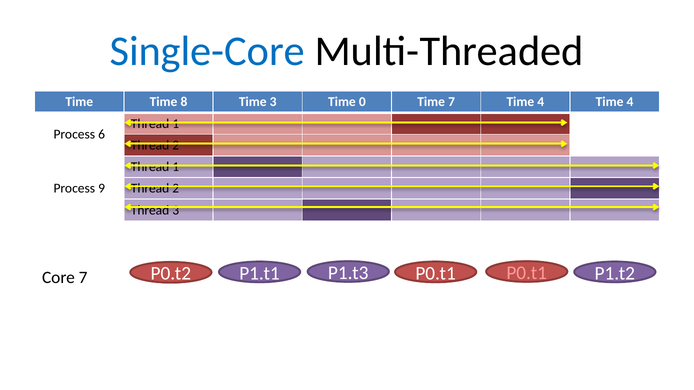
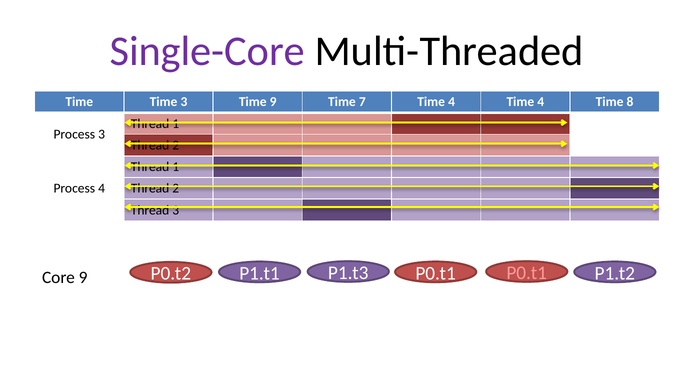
Single-Core colour: blue -> purple (207, 51)
Time 8: 8 -> 3 (184, 102)
Time 3: 3 -> 9 (273, 102)
0: 0 -> 7 (362, 102)
7: 7 -> 4 (452, 102)
4 Time 4: 4 -> 8 (630, 102)
Process 6: 6 -> 3 (102, 135)
Process 9: 9 -> 4 (102, 189)
Core 7: 7 -> 9 (83, 278)
